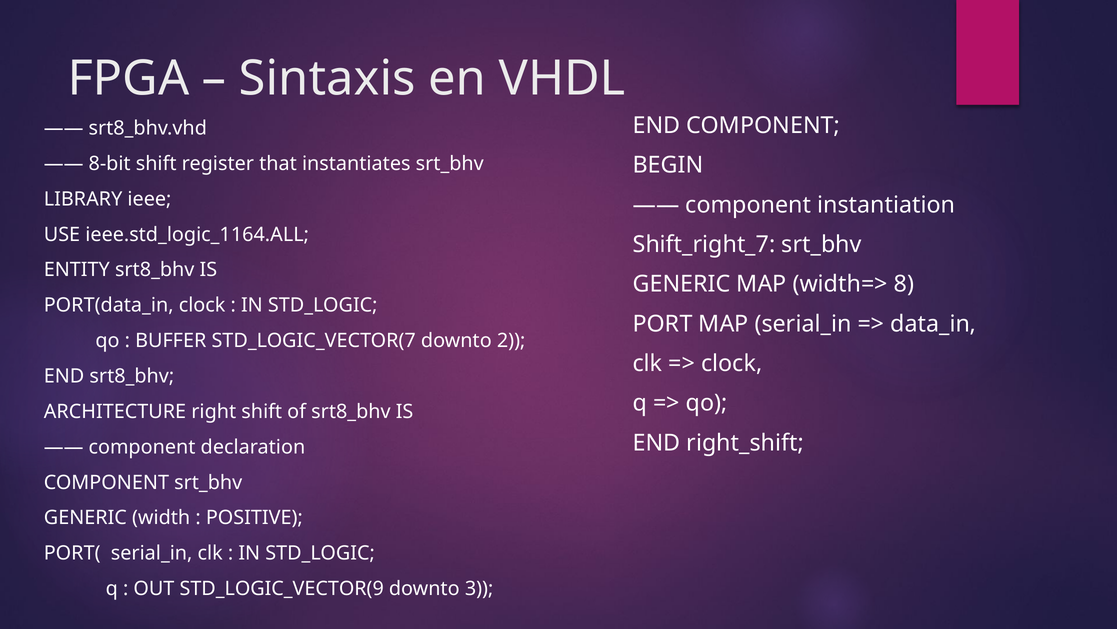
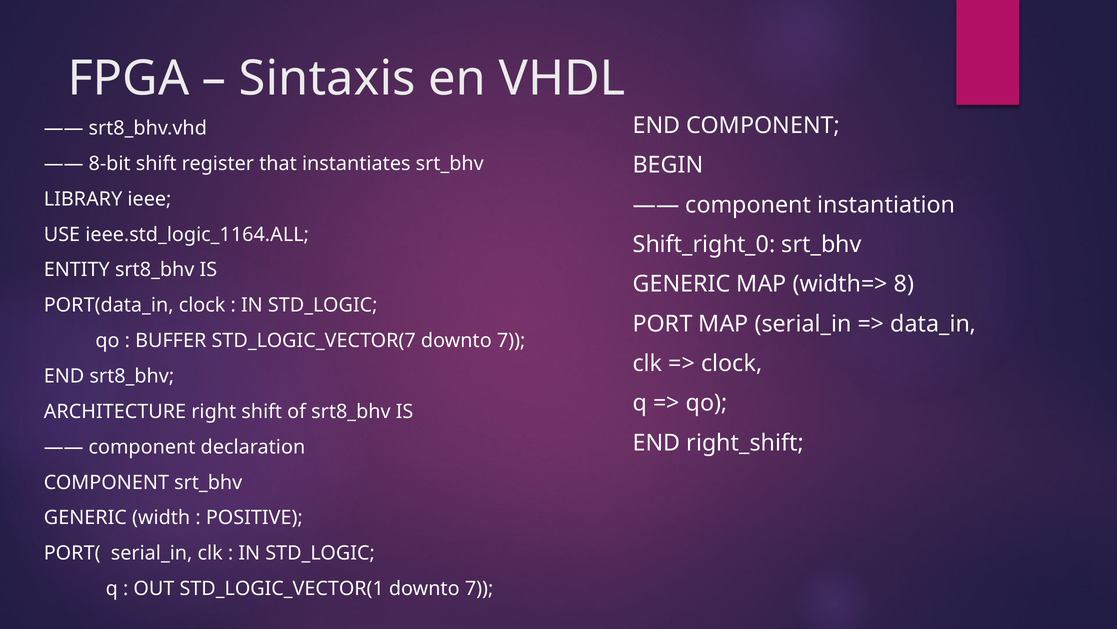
Shift_right_7: Shift_right_7 -> Shift_right_0 (704, 244)
STD_LOGIC_VECTOR(7 downto 2: 2 -> 7 (511, 340)
STD_LOGIC_VECTOR(9: STD_LOGIC_VECTOR(9 -> STD_LOGIC_VECTOR(1 (282, 588)
3: 3 -> 7 (479, 588)
